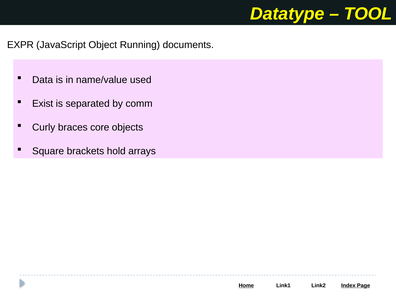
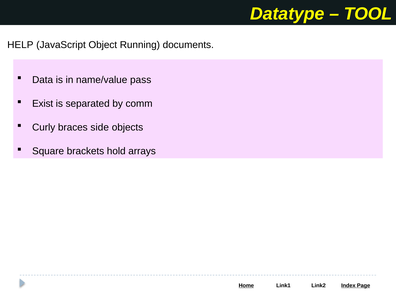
EXPR: EXPR -> HELP (20, 45)
used: used -> pass (141, 80)
core: core -> side (100, 127)
